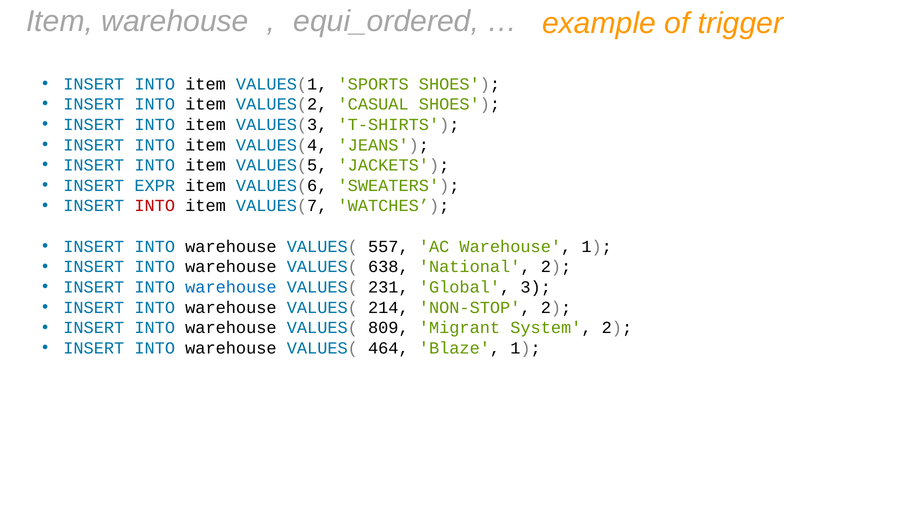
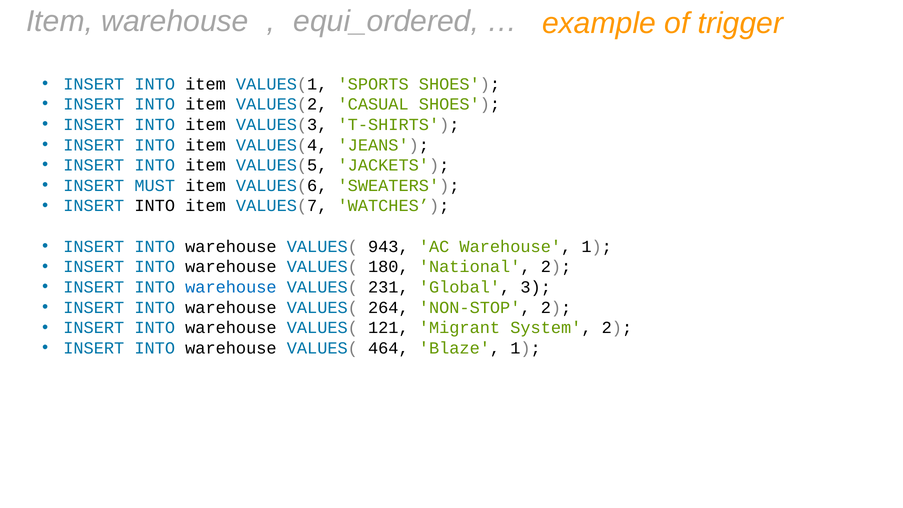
EXPR: EXPR -> MUST (155, 186)
INTO colour: red -> black (155, 206)
557: 557 -> 943 (388, 247)
638: 638 -> 180 (388, 267)
214: 214 -> 264 (388, 307)
809: 809 -> 121 (388, 328)
